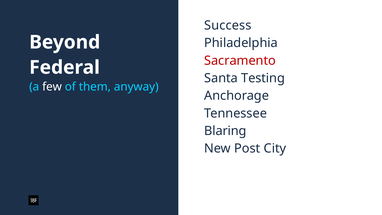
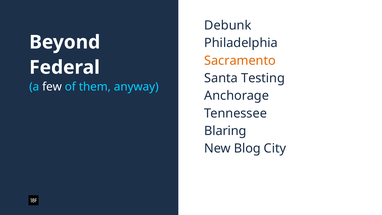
Success: Success -> Debunk (228, 25)
Sacramento colour: red -> orange (240, 61)
Post: Post -> Blog (247, 148)
